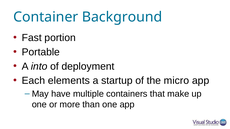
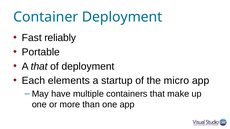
Container Background: Background -> Deployment (122, 17)
portion: portion -> reliably (60, 38)
A into: into -> that (39, 66)
